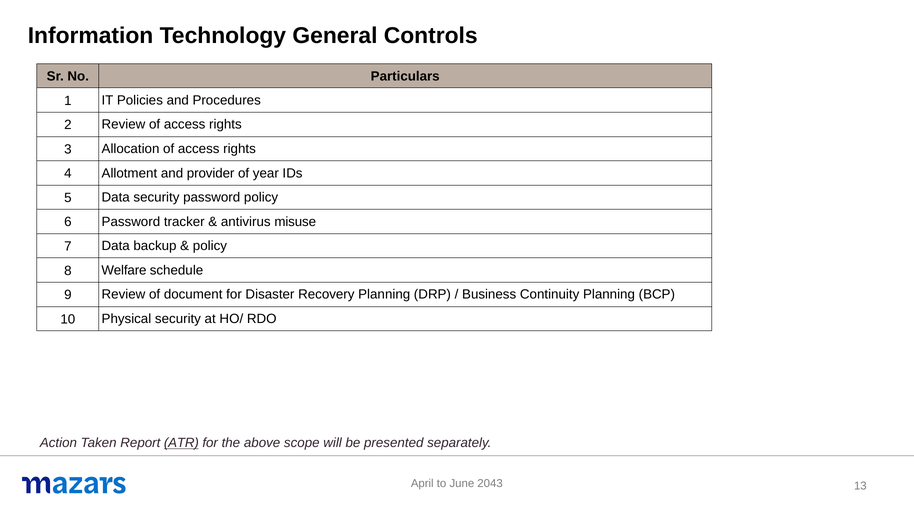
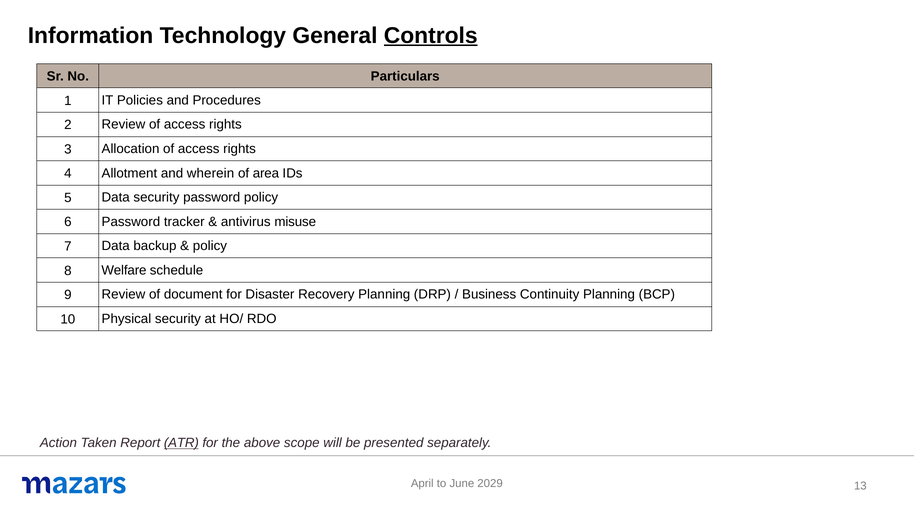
Controls underline: none -> present (431, 36)
provider: provider -> wherein (211, 173)
year: year -> area (266, 173)
2043: 2043 -> 2029 (490, 484)
